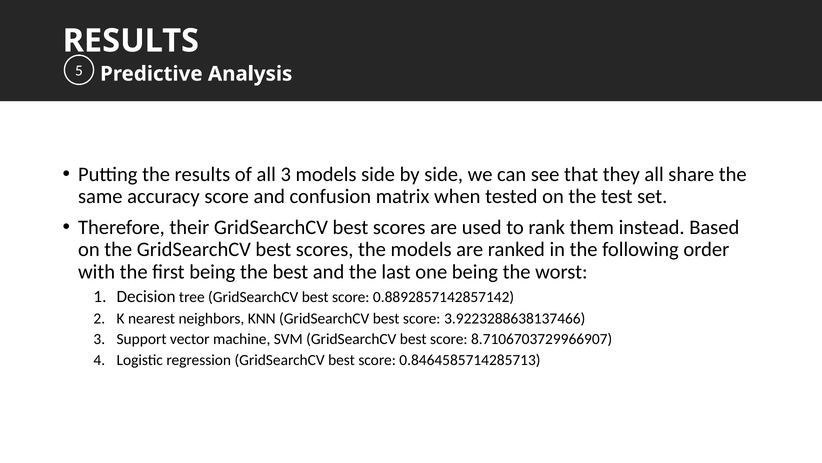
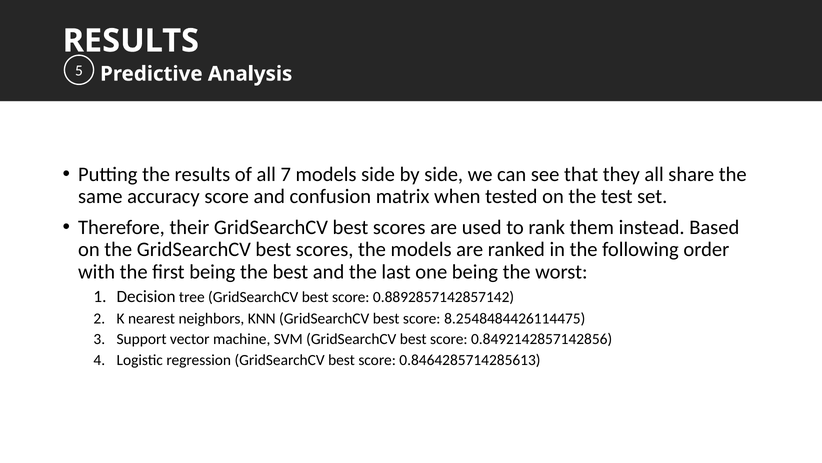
all 3: 3 -> 7 (286, 174)
3.9223288638137466: 3.9223288638137466 -> 8.2548484426114475 (515, 318)
8.7106703729966907: 8.7106703729966907 -> 0.8492142857142856 (542, 339)
0.8464585714285713: 0.8464585714285713 -> 0.8464285714285613 (470, 360)
